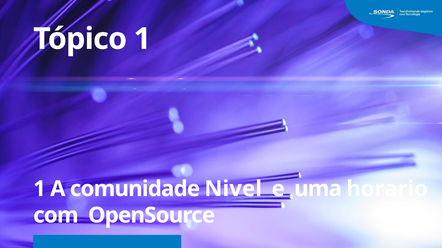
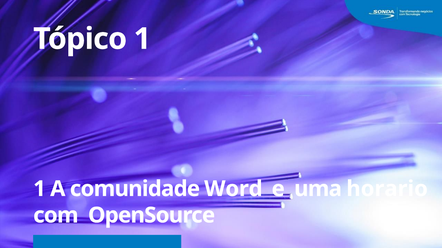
Nivel: Nivel -> Word (233, 189)
